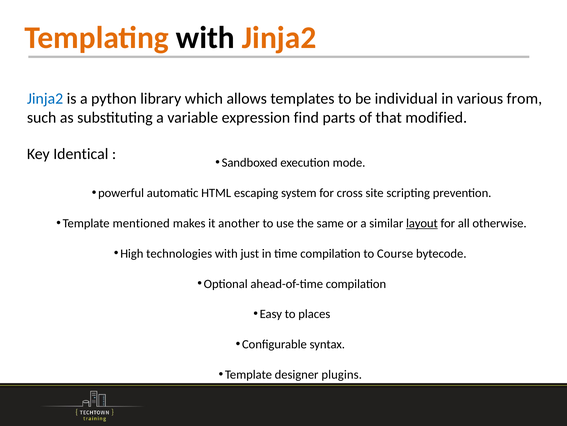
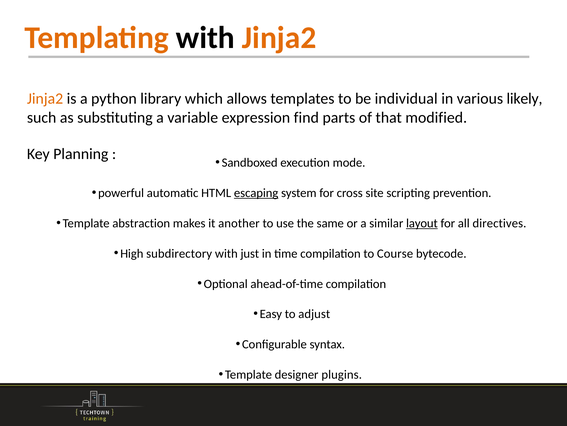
Jinja2 colour: blue -> orange (45, 98)
from: from -> likely (524, 98)
Identical: Identical -> Planning (81, 154)
escaping underline: none -> present (256, 193)
mentioned: mentioned -> abstraction (141, 223)
otherwise: otherwise -> directives (499, 223)
technologies: technologies -> subdirectory (179, 253)
places: places -> adjust (314, 314)
